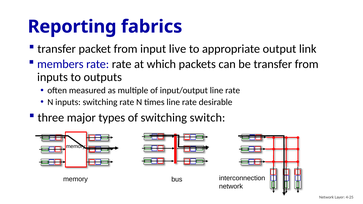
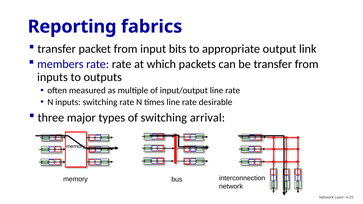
live: live -> bits (178, 49)
switch: switch -> arrival (207, 118)
